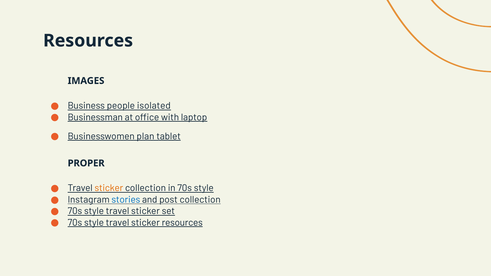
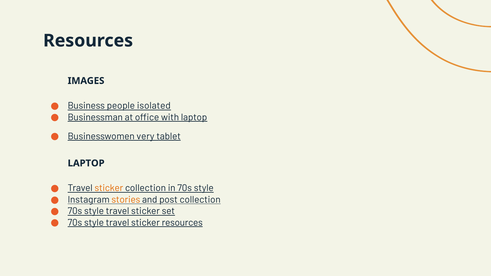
plan: plan -> very (145, 136)
PROPER: PROPER -> LAPTOP (86, 163)
stories colour: blue -> orange (126, 200)
